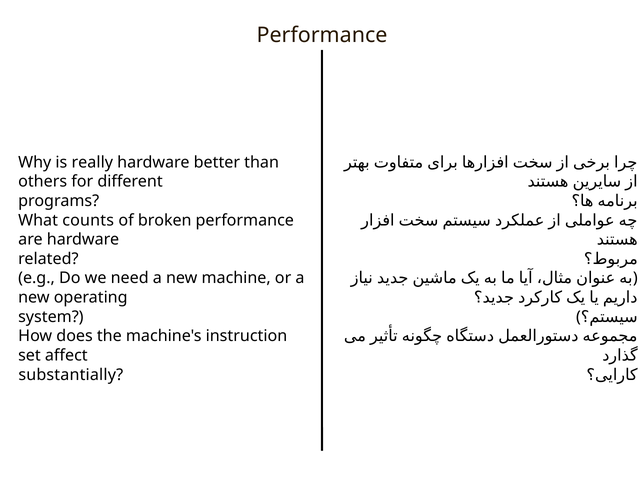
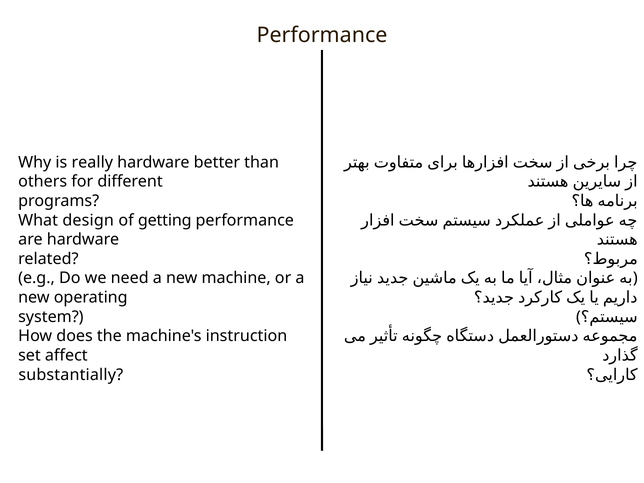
counts: counts -> design (88, 220)
broken: broken -> getting (165, 220)
